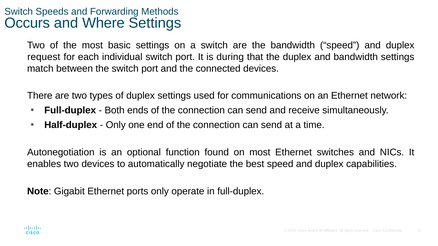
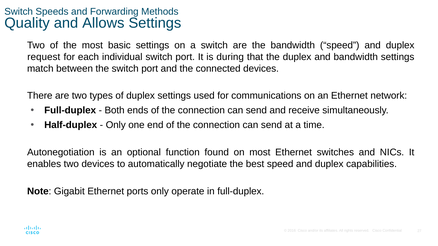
Occurs: Occurs -> Quality (27, 23)
Where: Where -> Allows (103, 23)
